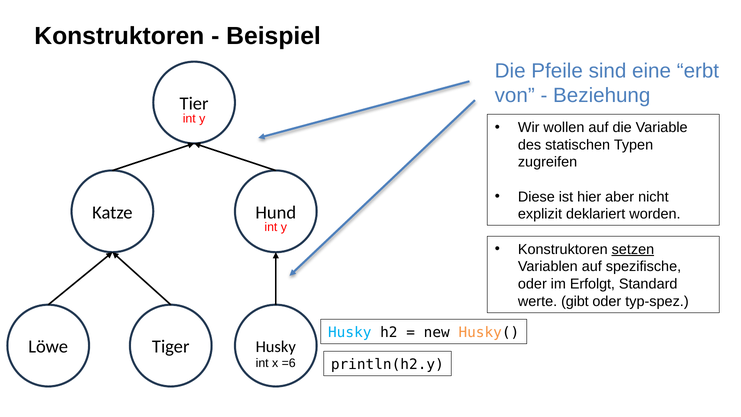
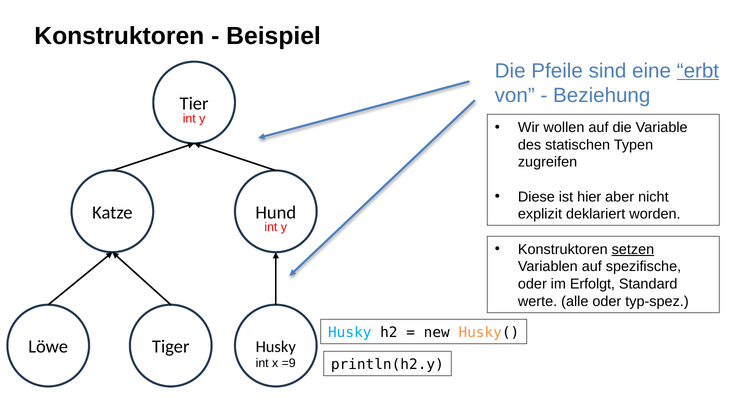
erbt underline: none -> present (698, 71)
gibt: gibt -> alle (575, 301)
=6: =6 -> =9 (289, 363)
